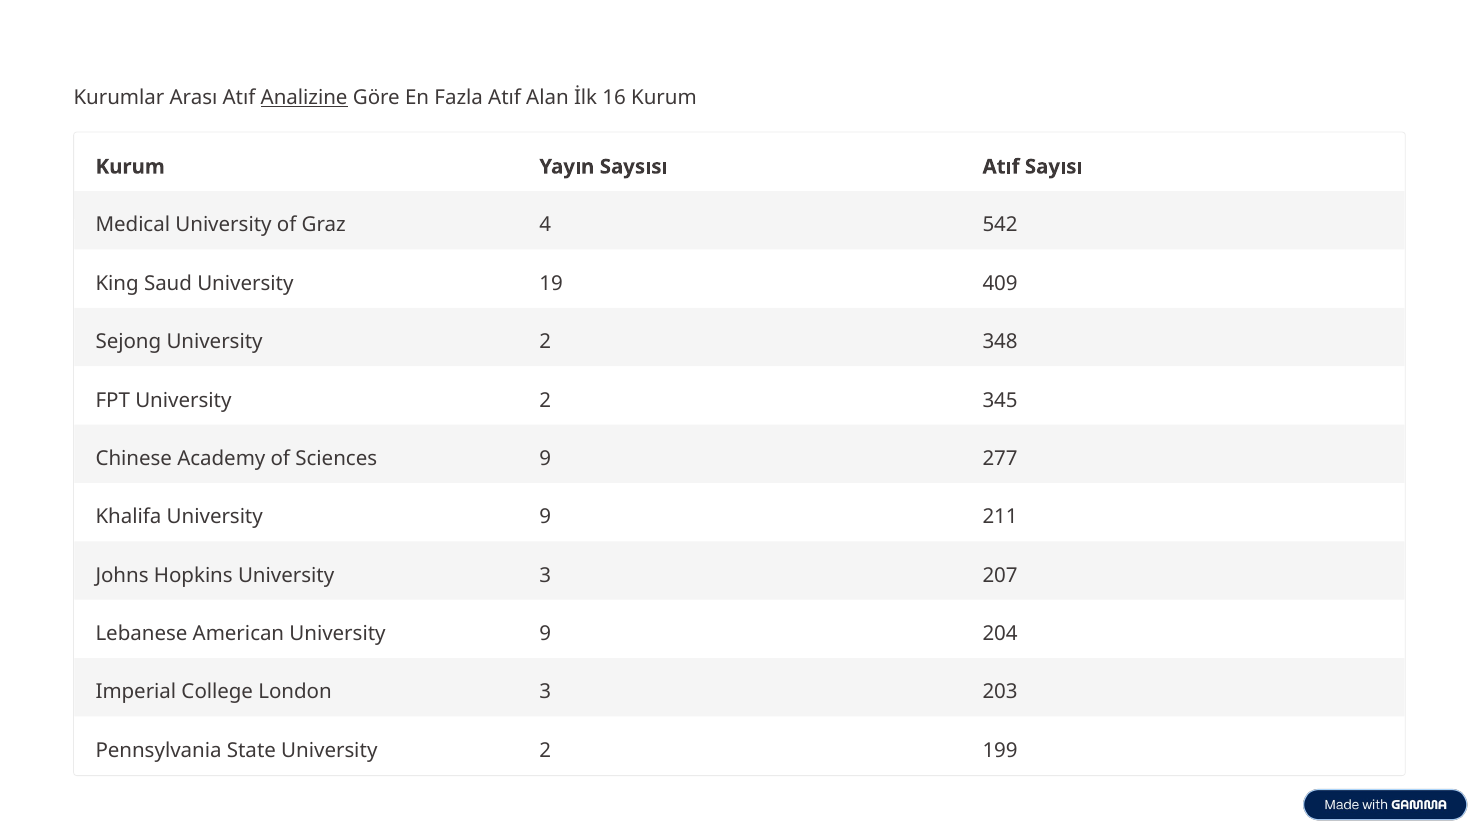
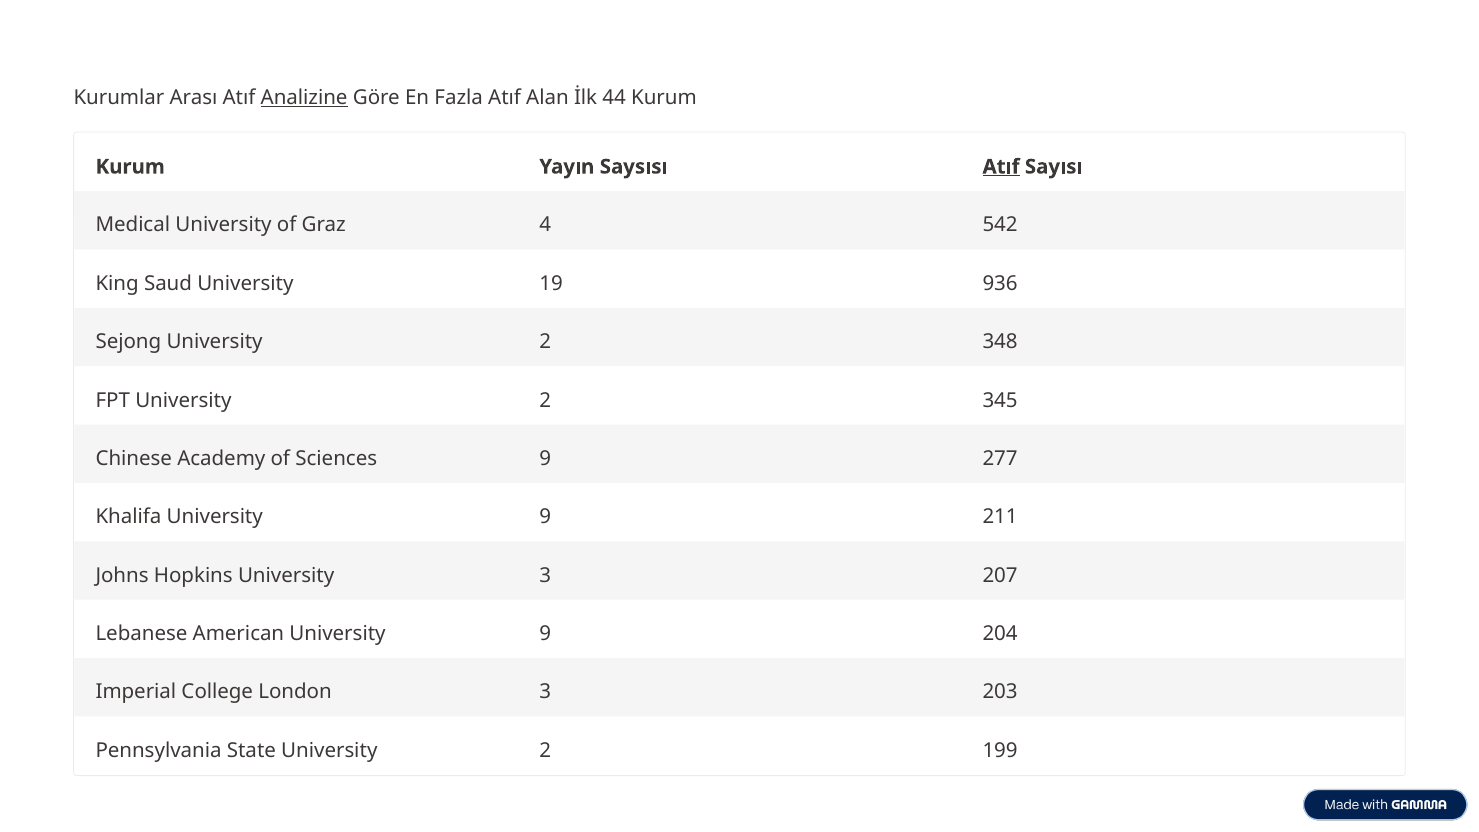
16: 16 -> 44 (614, 97)
Atıf underline: none -> present (1001, 167)
409: 409 -> 936 (1000, 283)
